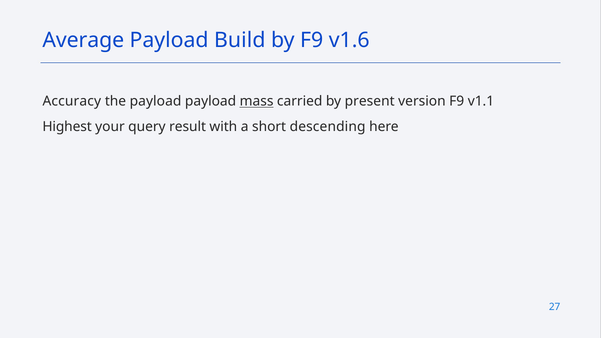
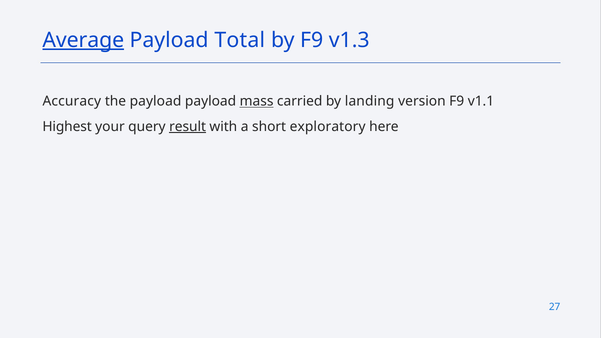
Average underline: none -> present (83, 40)
Build: Build -> Total (240, 40)
v1.6: v1.6 -> v1.3 (349, 40)
present: present -> landing (370, 101)
result underline: none -> present (188, 127)
descending: descending -> exploratory (328, 127)
